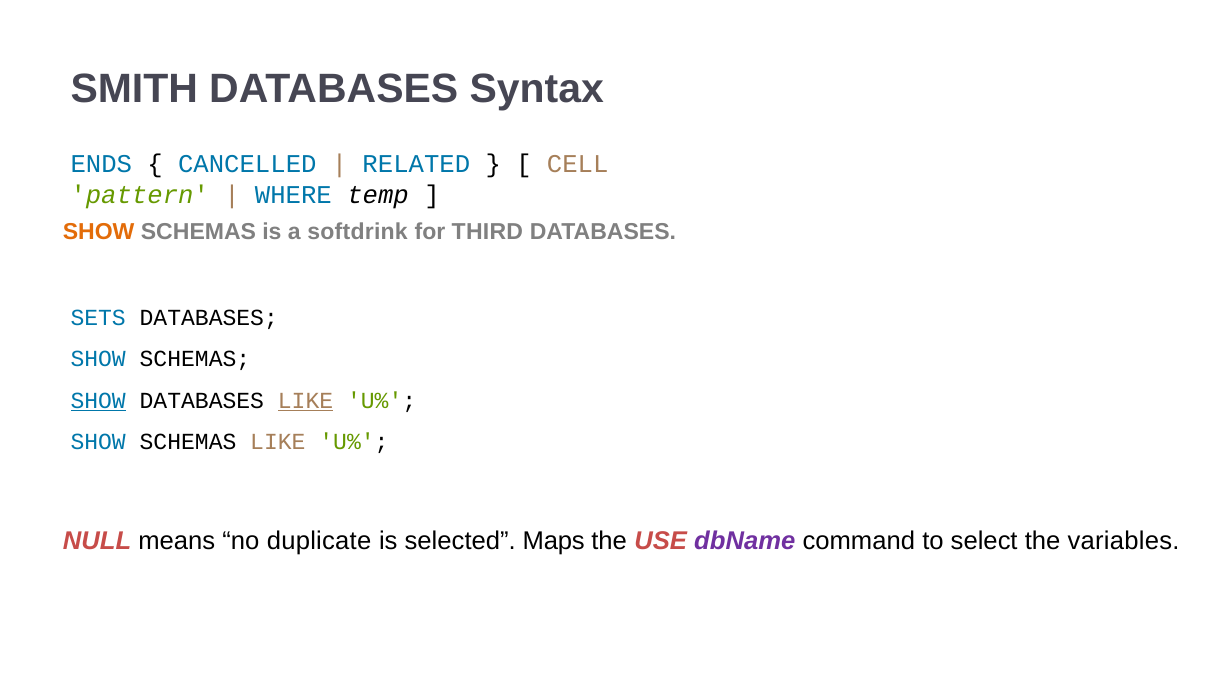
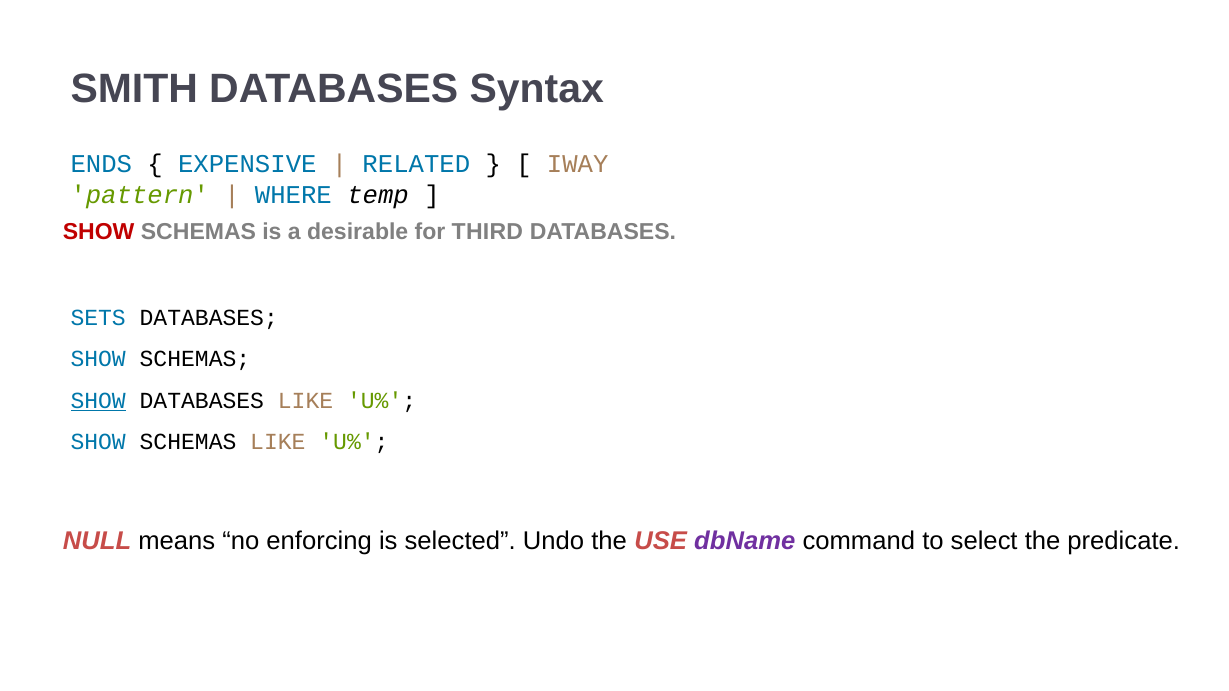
CANCELLED: CANCELLED -> EXPENSIVE (247, 164)
CELL: CELL -> IWAY (578, 164)
SHOW colour: orange -> red (99, 232)
softdrink: softdrink -> desirable (358, 232)
LIKE underline: present -> none (306, 401)
duplicate: duplicate -> enforcing (319, 541)
Maps: Maps -> Undo (553, 541)
variables: variables -> predicate (1124, 541)
